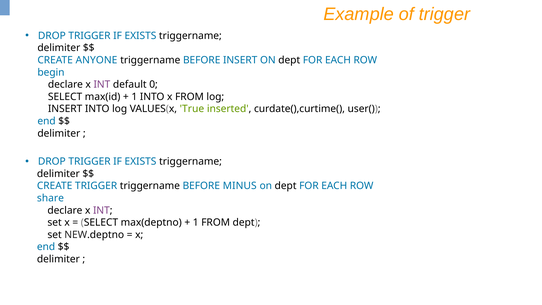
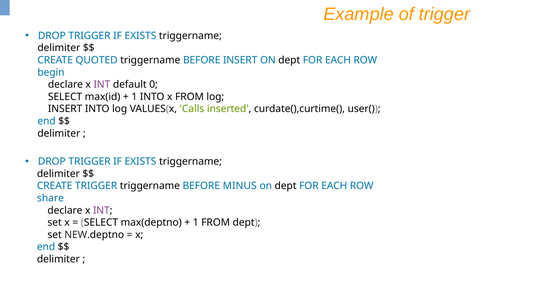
ANYONE: ANYONE -> QUOTED (97, 60)
True: True -> Calls (192, 109)
